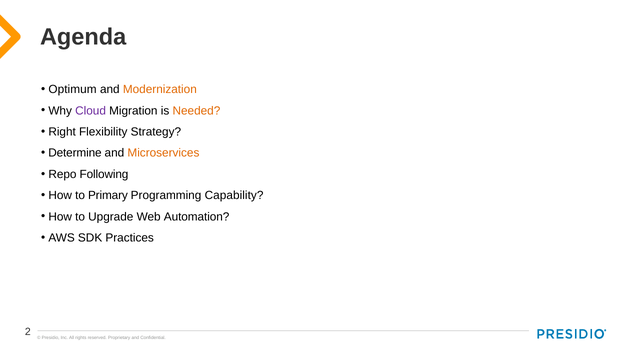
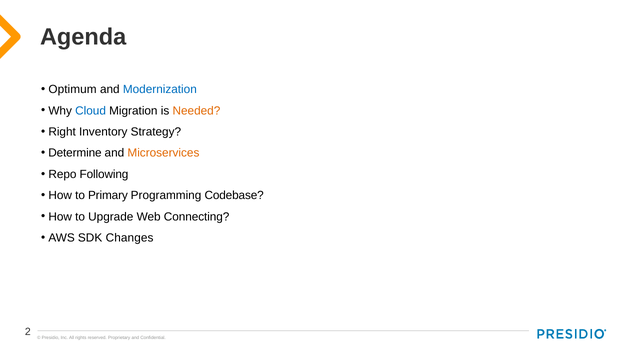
Modernization colour: orange -> blue (160, 90)
Cloud colour: purple -> blue (91, 111)
Flexibility: Flexibility -> Inventory (103, 132)
Capability: Capability -> Codebase (234, 196)
Automation: Automation -> Connecting (197, 217)
Practices: Practices -> Changes (130, 238)
